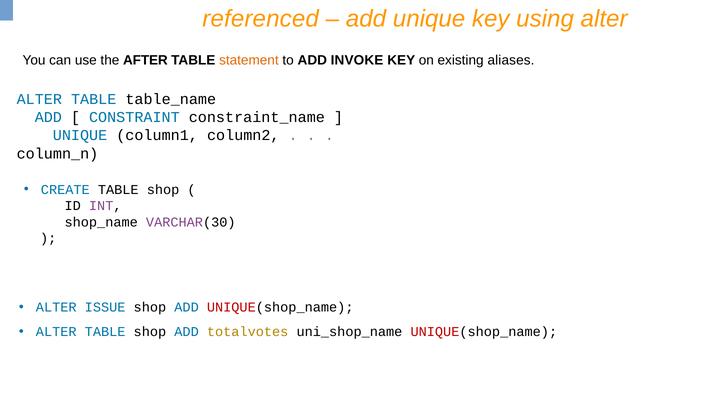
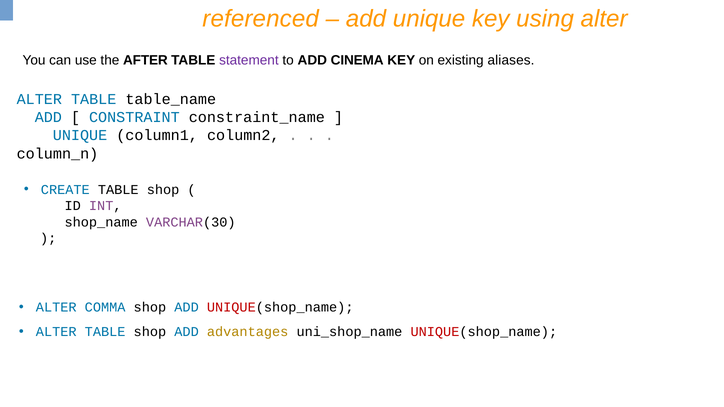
statement colour: orange -> purple (249, 60)
INVOKE: INVOKE -> CINEMA (357, 60)
ISSUE: ISSUE -> COMMA (105, 308)
totalvotes: totalvotes -> advantages (248, 332)
